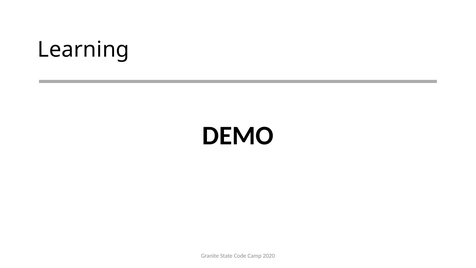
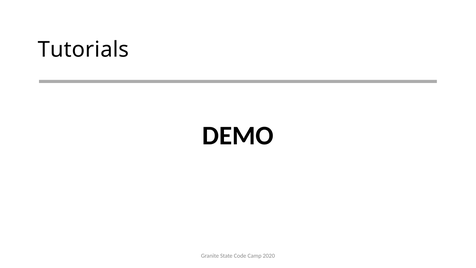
Learning: Learning -> Tutorials (83, 49)
